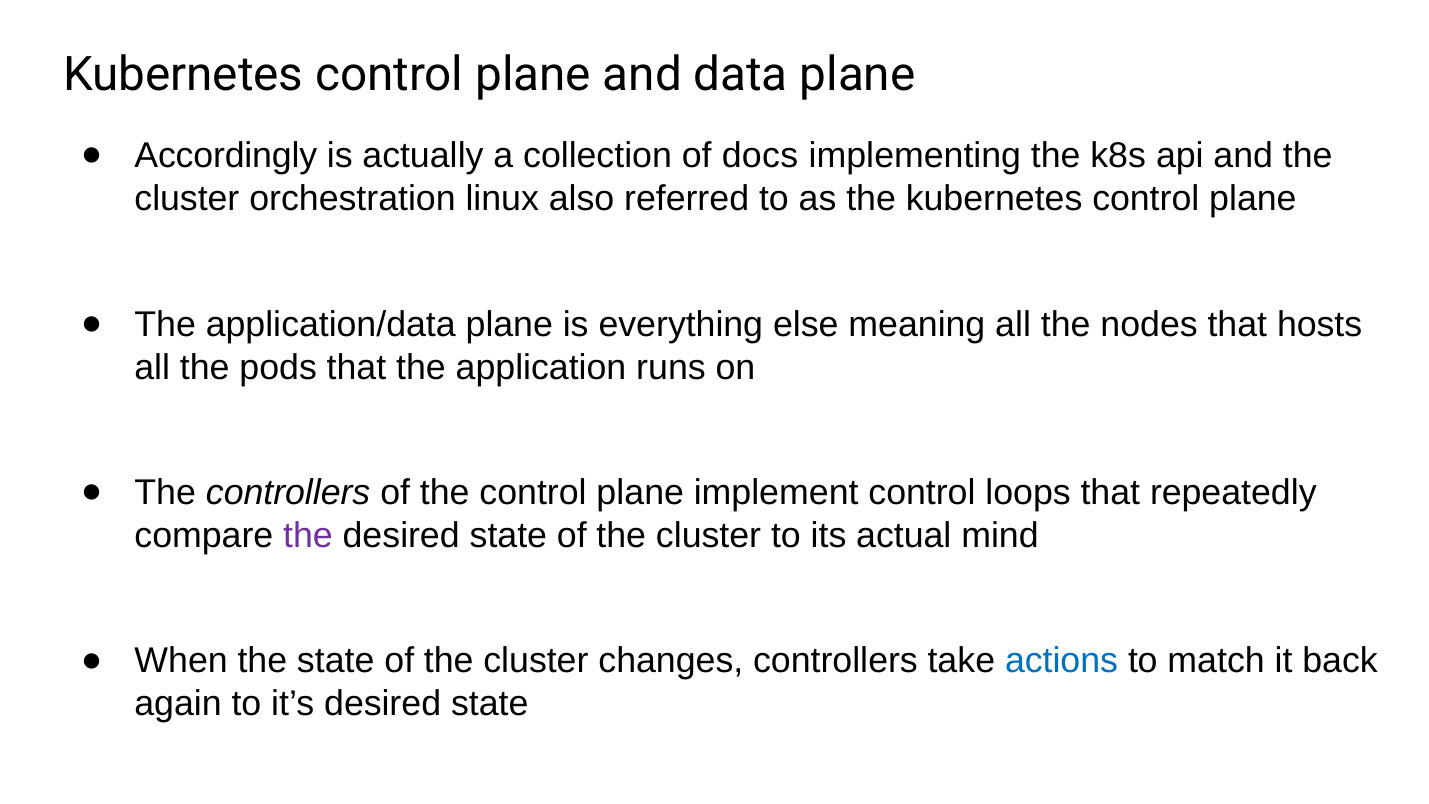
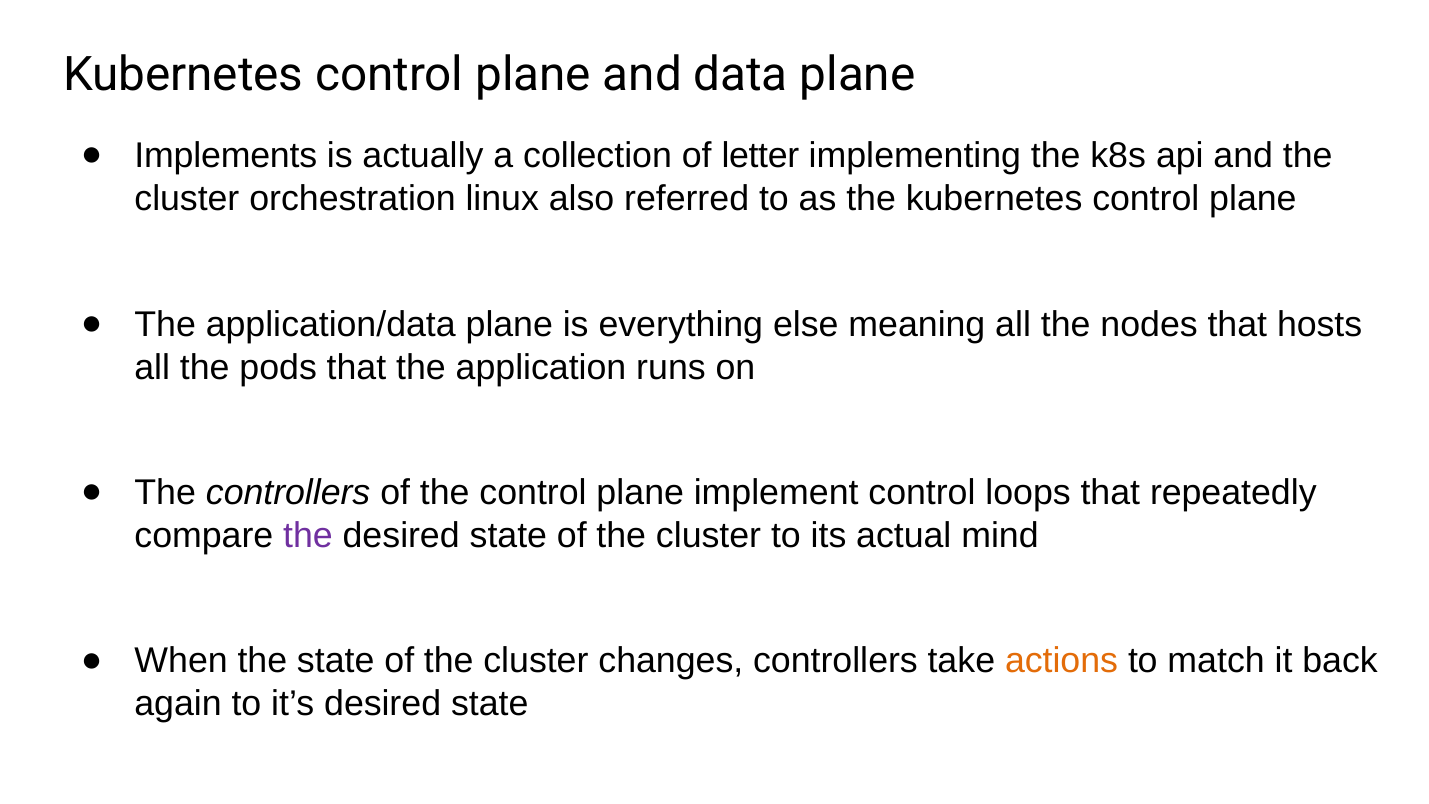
Accordingly: Accordingly -> Implements (226, 156)
docs: docs -> letter (760, 156)
actions colour: blue -> orange (1062, 661)
